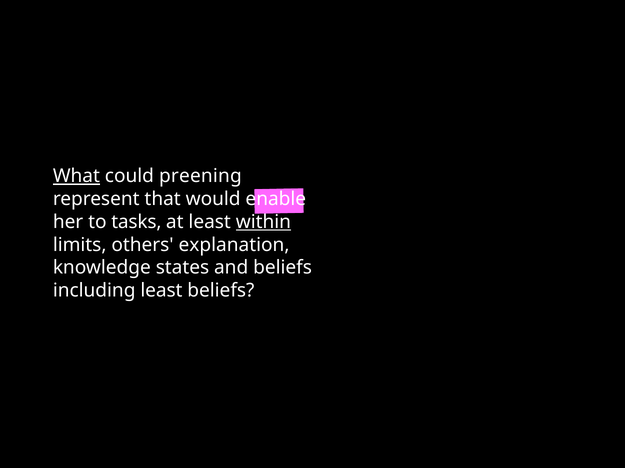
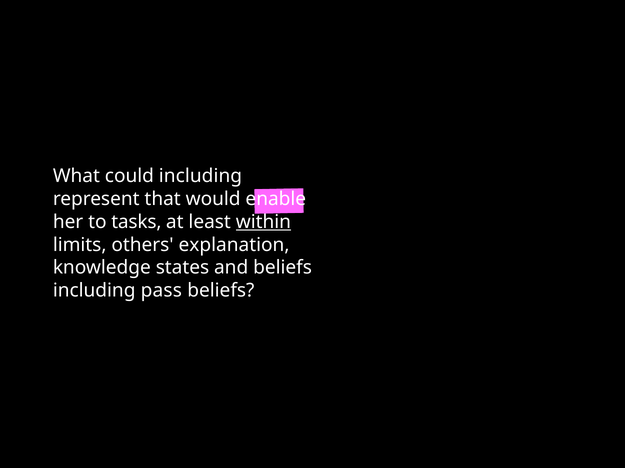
What underline: present -> none (76, 176)
could preening: preening -> including (200, 176)
including least: least -> pass (161, 291)
